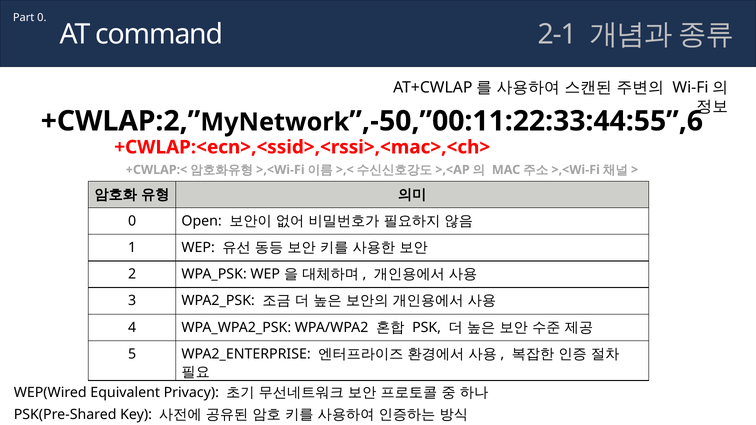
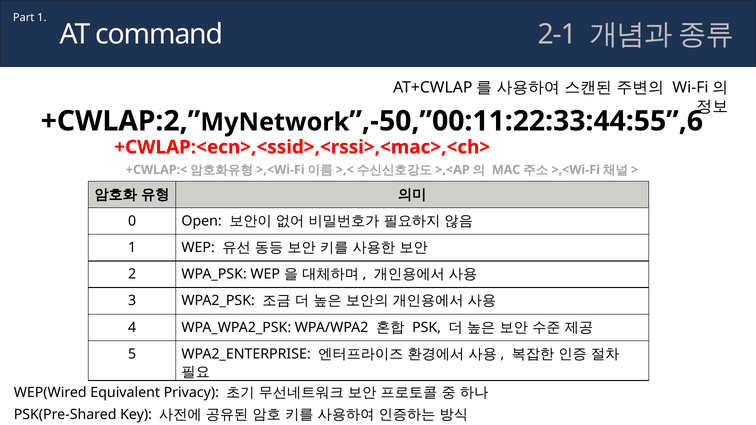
Part 0: 0 -> 1 (42, 17)
